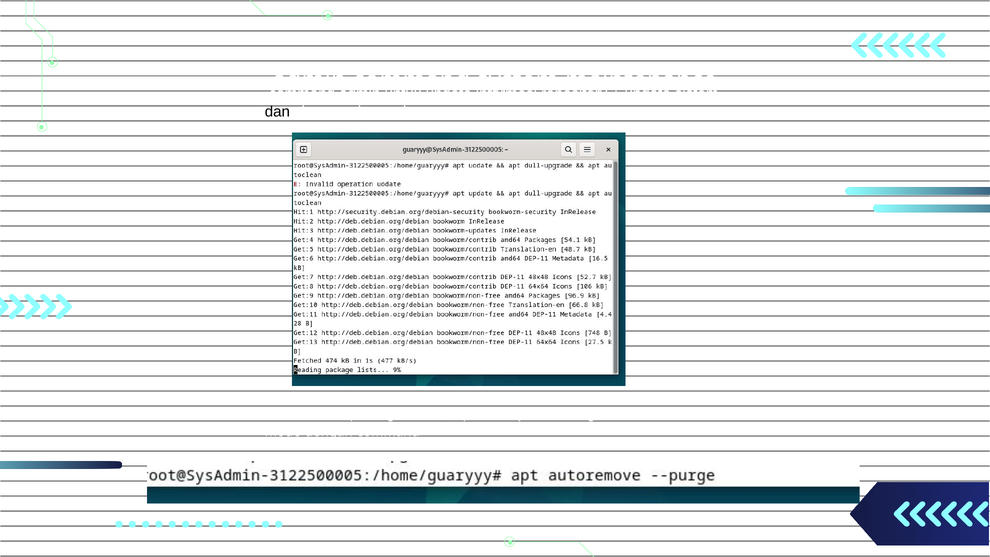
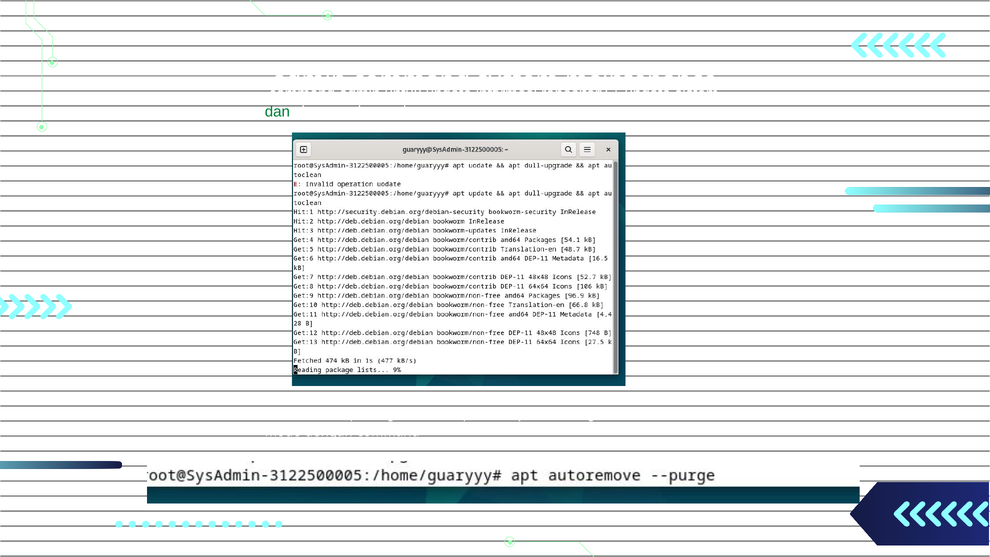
dan colour: black -> green (277, 112)
